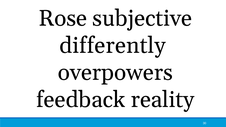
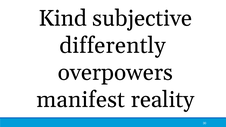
Rose: Rose -> Kind (63, 18)
feedback: feedback -> manifest (81, 100)
